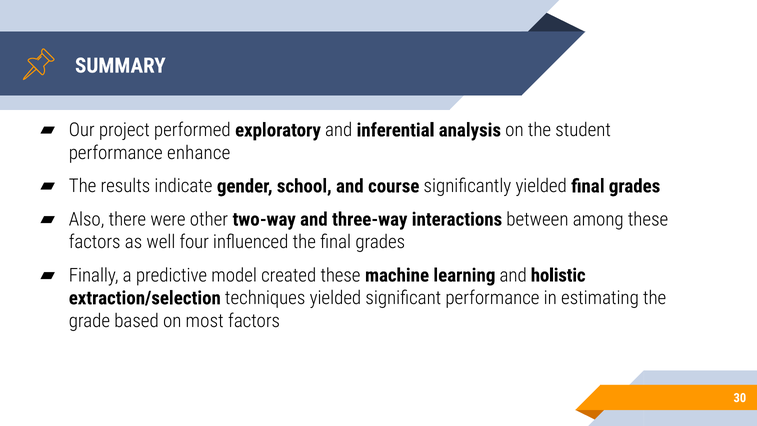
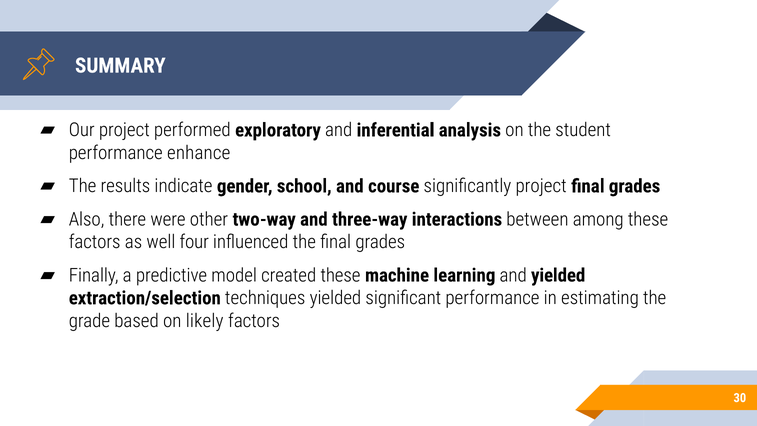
significantly yielded: yielded -> project (541, 186)
and holistic: holistic -> yielded (558, 275)
most: most -> likely (205, 321)
